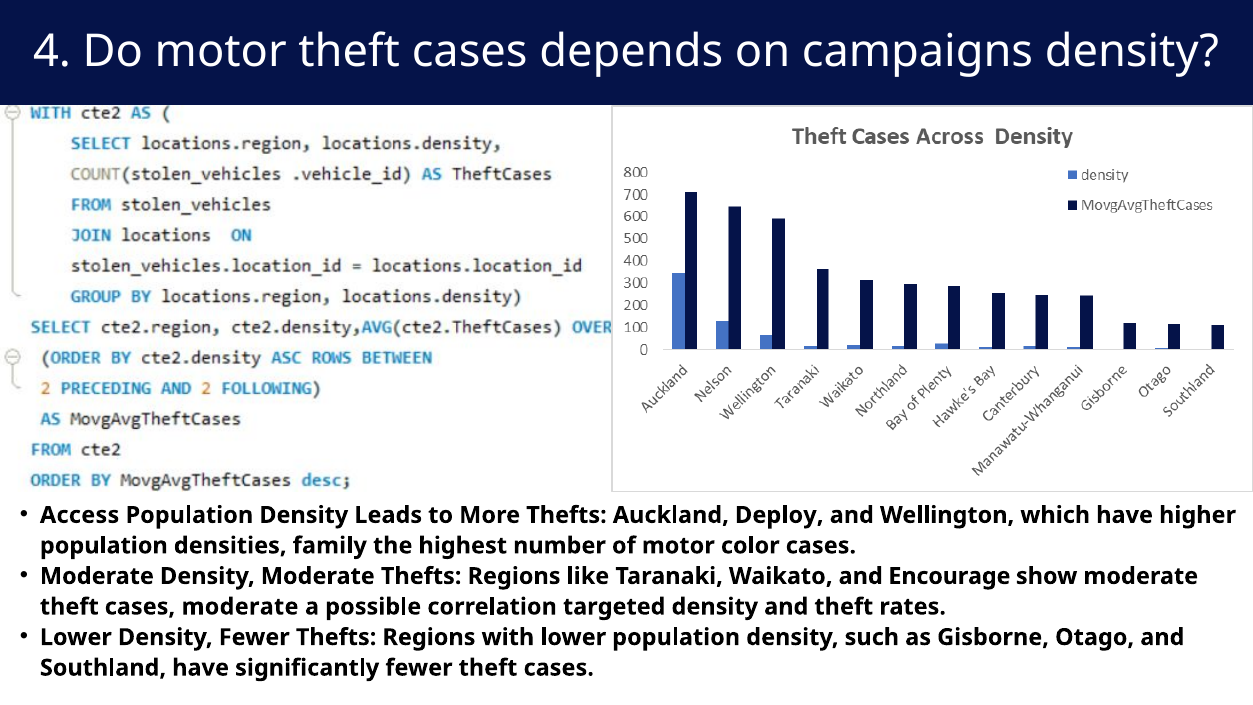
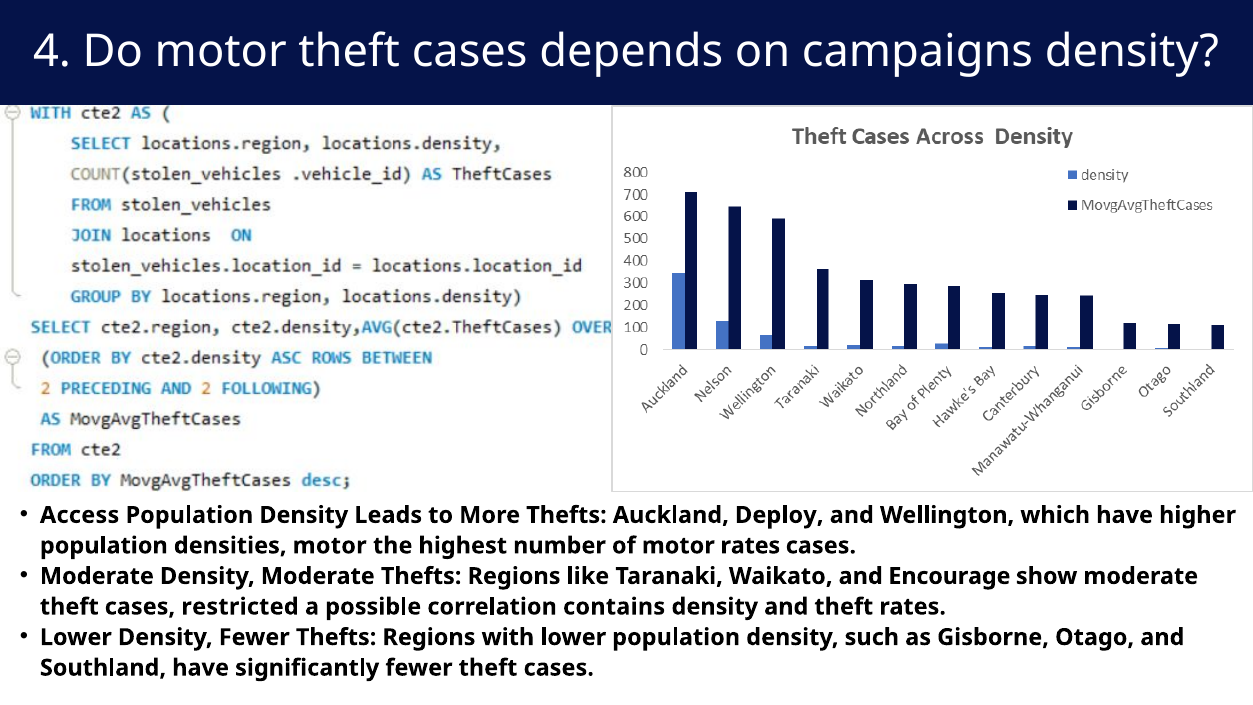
densities family: family -> motor (330, 546)
motor color: color -> rates (750, 546)
cases moderate: moderate -> restricted (240, 607)
targeted: targeted -> contains (614, 607)
